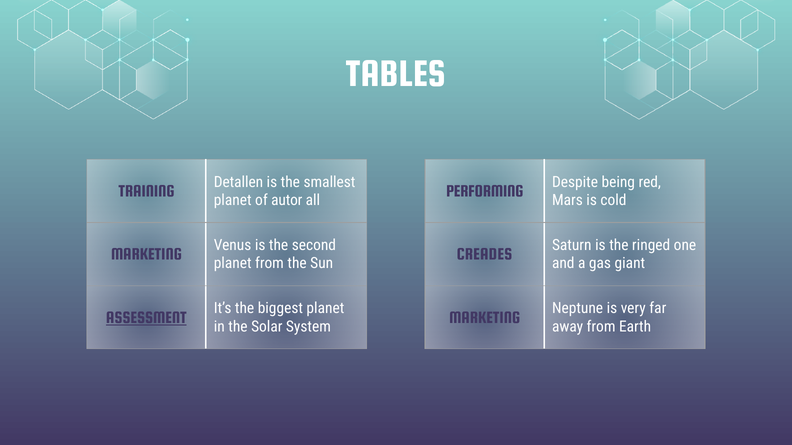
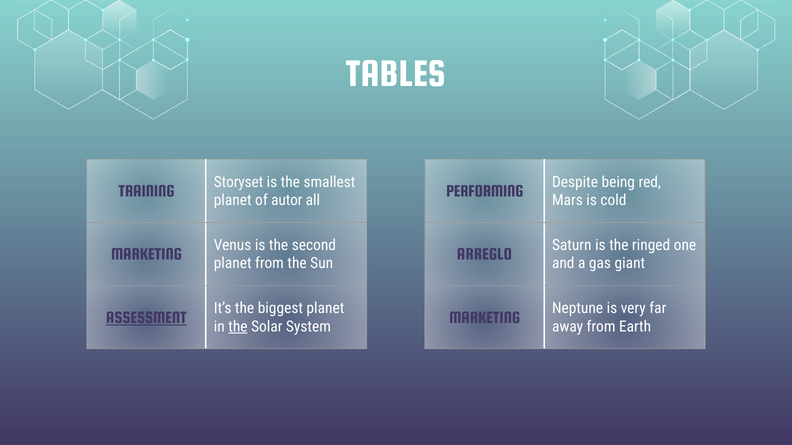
Detallen: Detallen -> Storyset (239, 182)
CREADES: CREADES -> ARREGLO (484, 254)
the underline: none -> present (238, 327)
